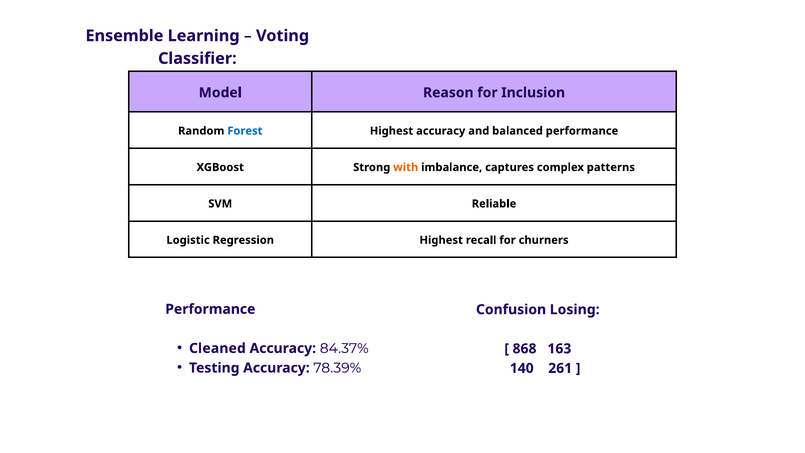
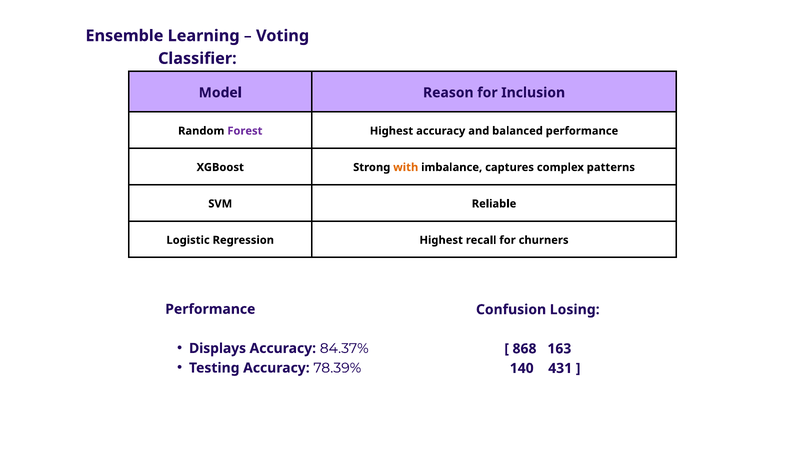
Forest colour: blue -> purple (245, 131)
Cleaned: Cleaned -> Displays (218, 348)
261: 261 -> 431 (560, 368)
